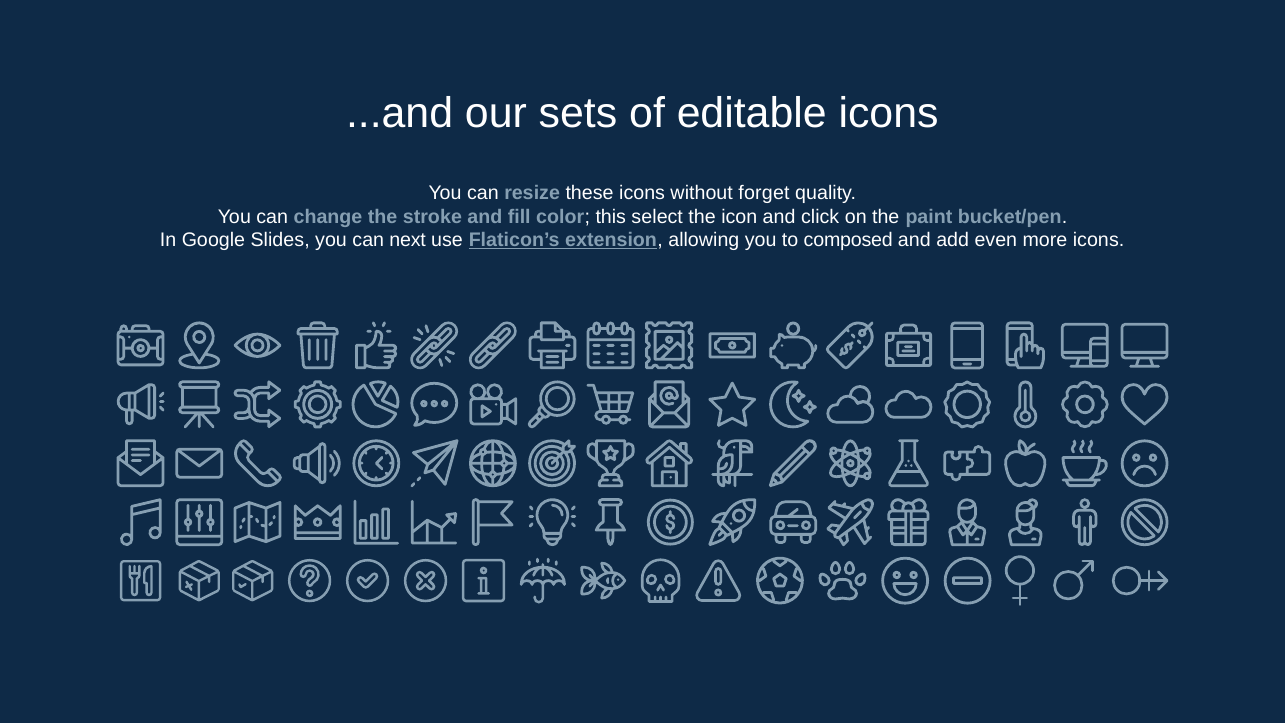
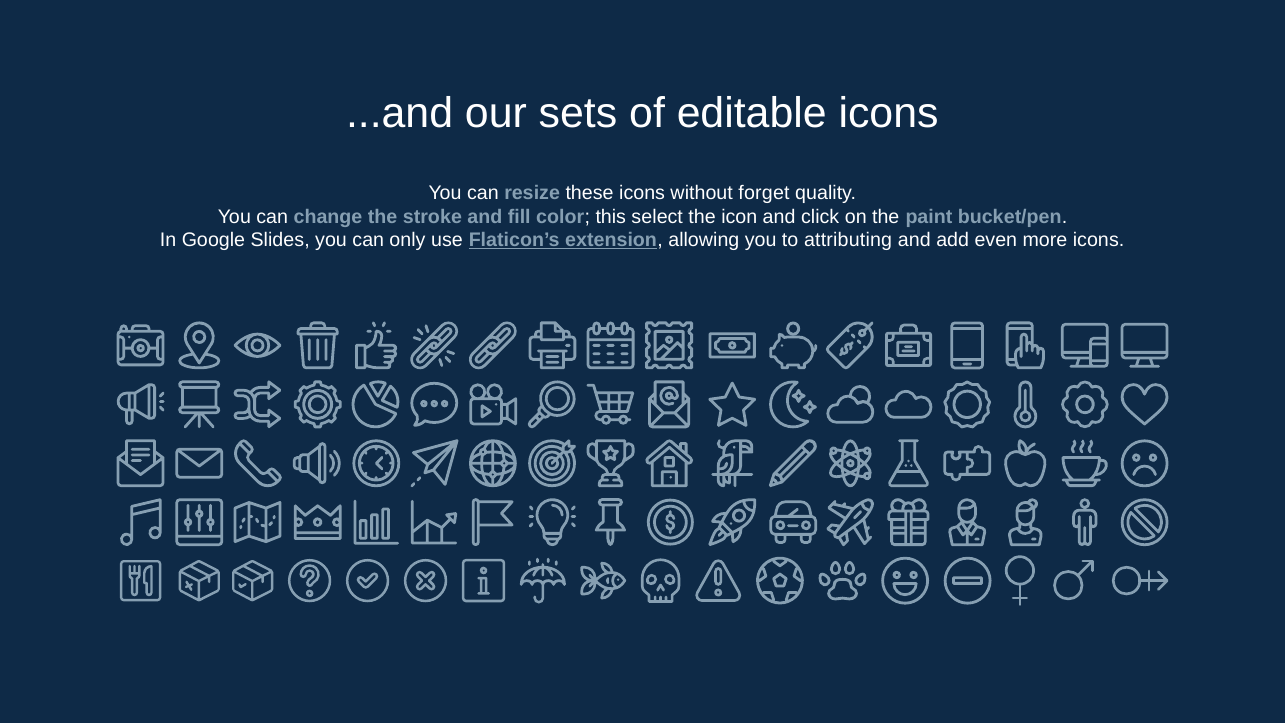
next: next -> only (407, 240)
composed: composed -> attributing (848, 240)
